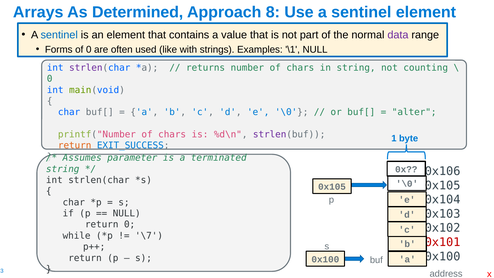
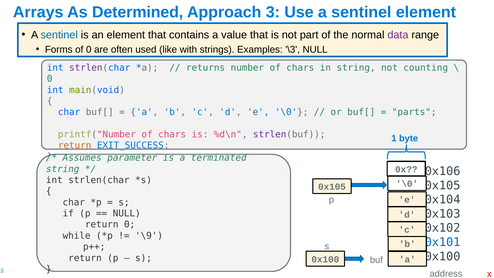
8: 8 -> 3 (273, 12)
\1: \1 -> \3 (293, 50)
alter: alter -> parts (414, 112)
\7: \7 -> \9 (149, 236)
0x101 colour: red -> blue (443, 242)
